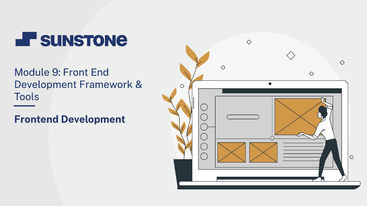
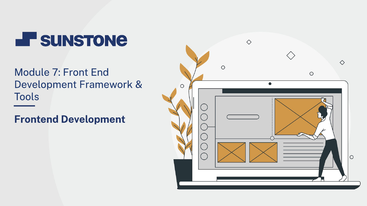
9: 9 -> 7 (56, 73)
